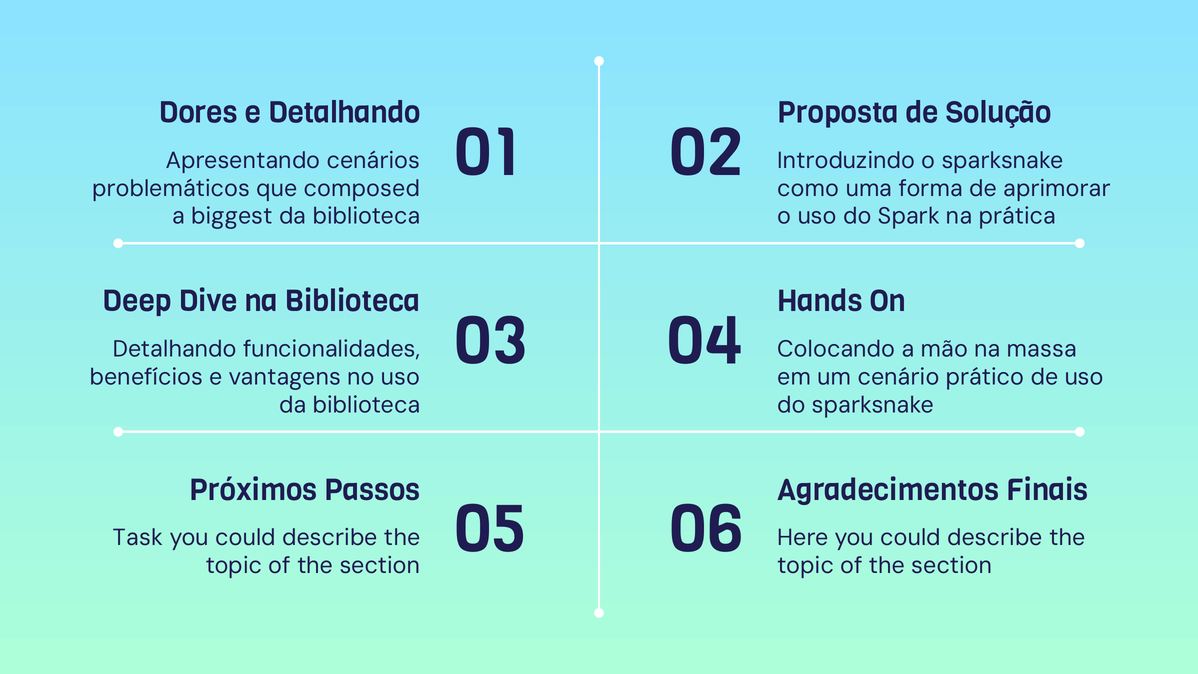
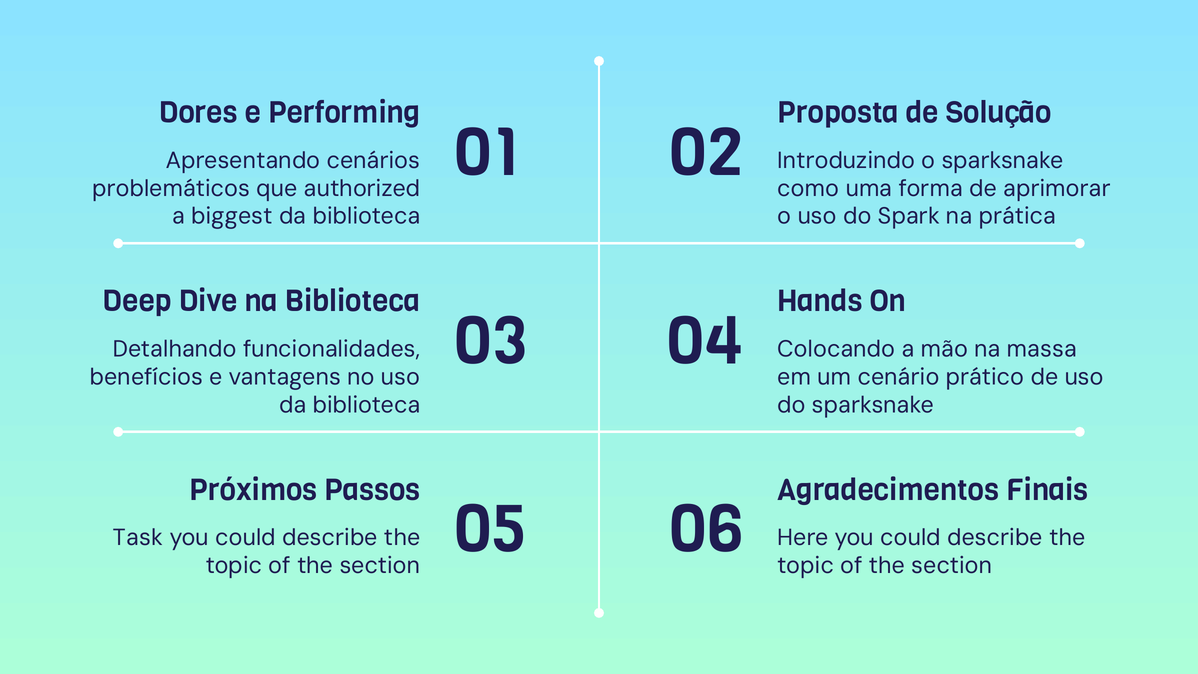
e Detalhando: Detalhando -> Performing (344, 113)
composed: composed -> authorized (362, 188)
